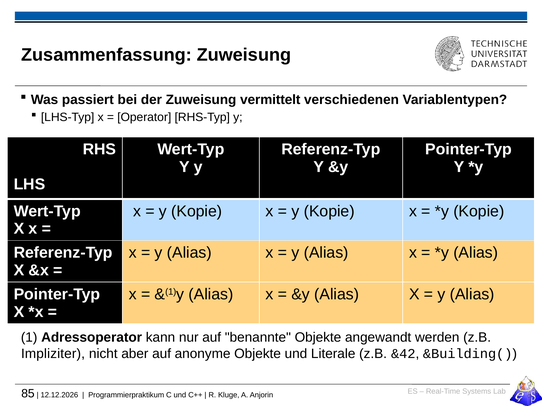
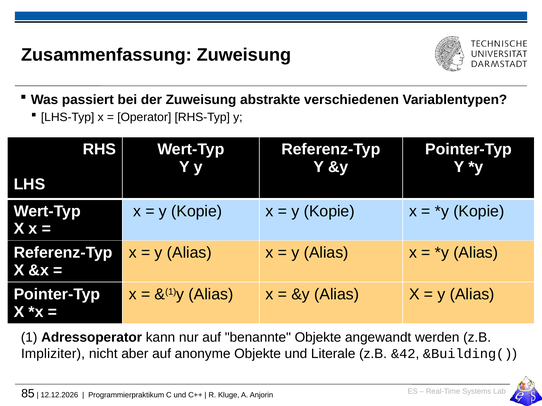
vermittelt: vermittelt -> abstrakte (270, 100)
